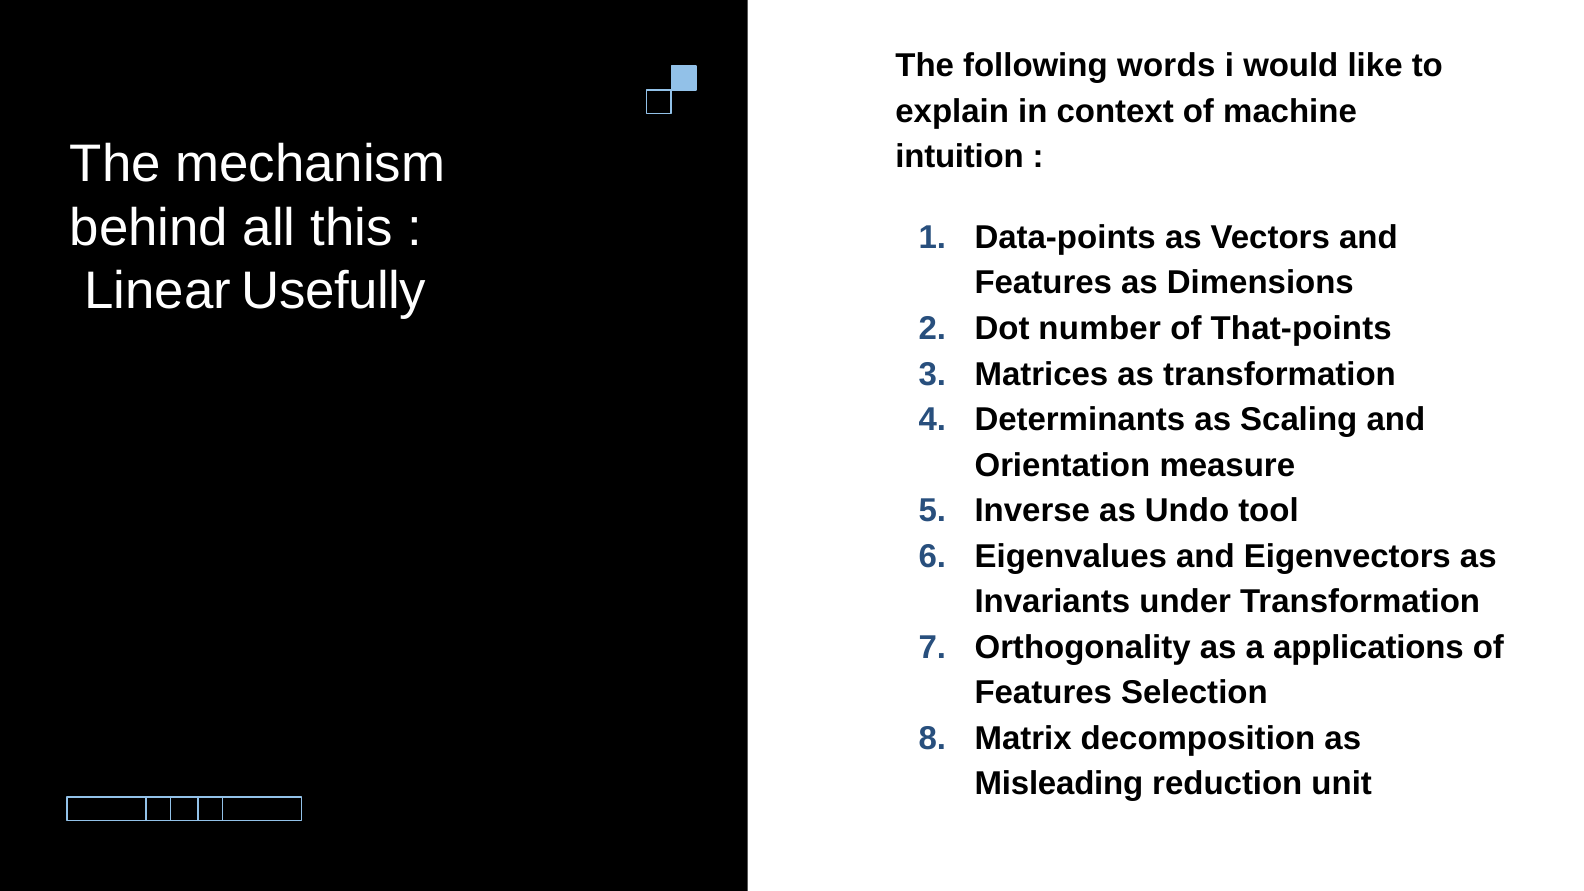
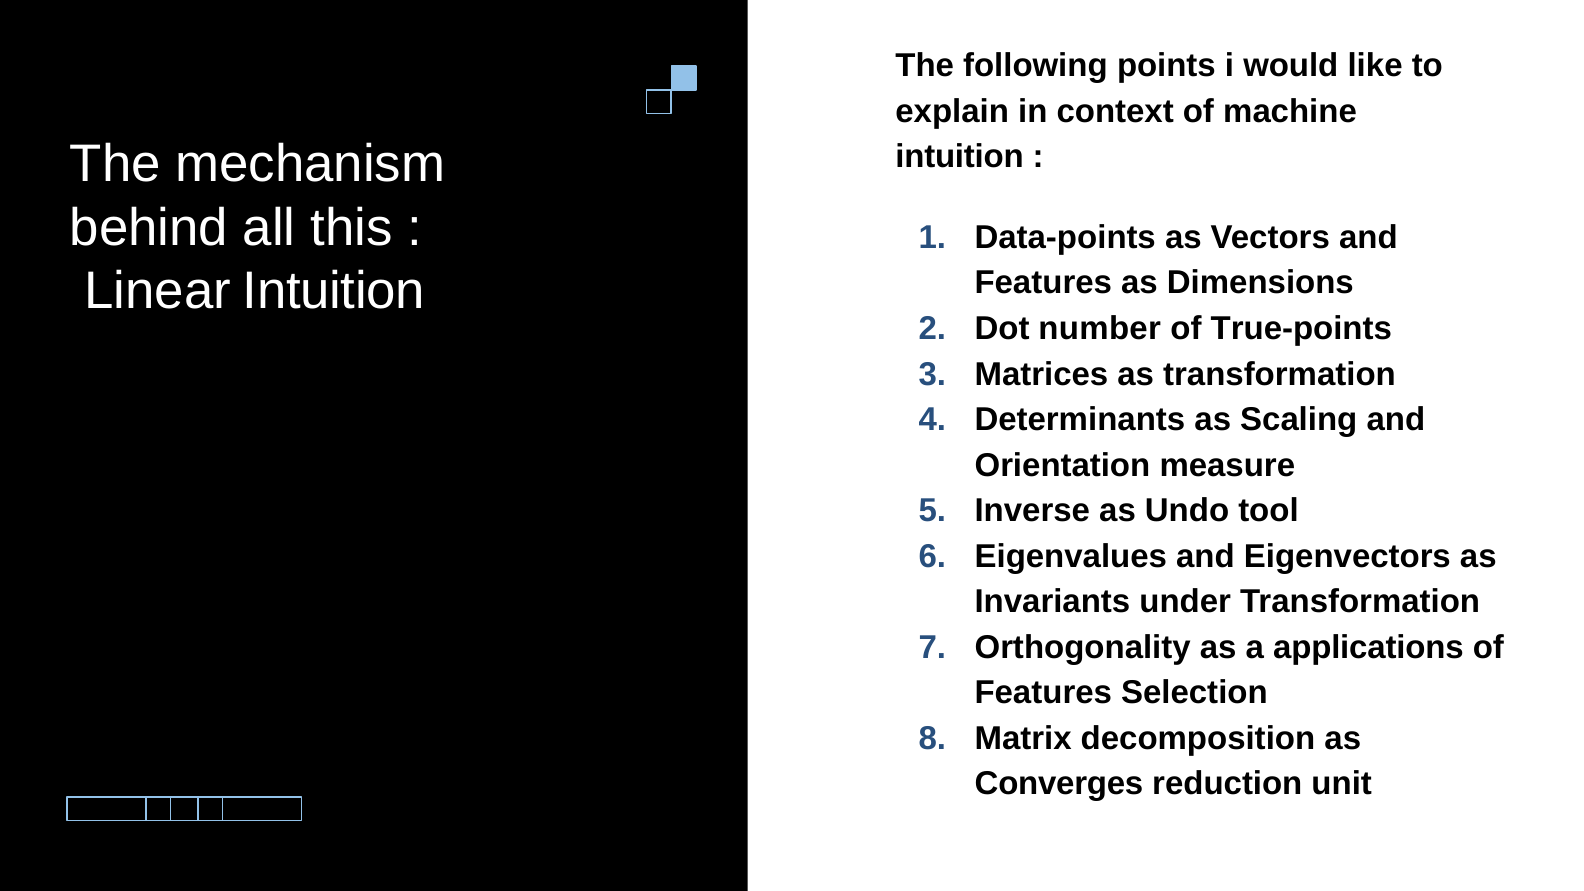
words: words -> points (1166, 66)
Linear Usefully: Usefully -> Intuition (334, 291)
That-points: That-points -> True-points (1301, 329)
Misleading: Misleading -> Converges (1059, 784)
